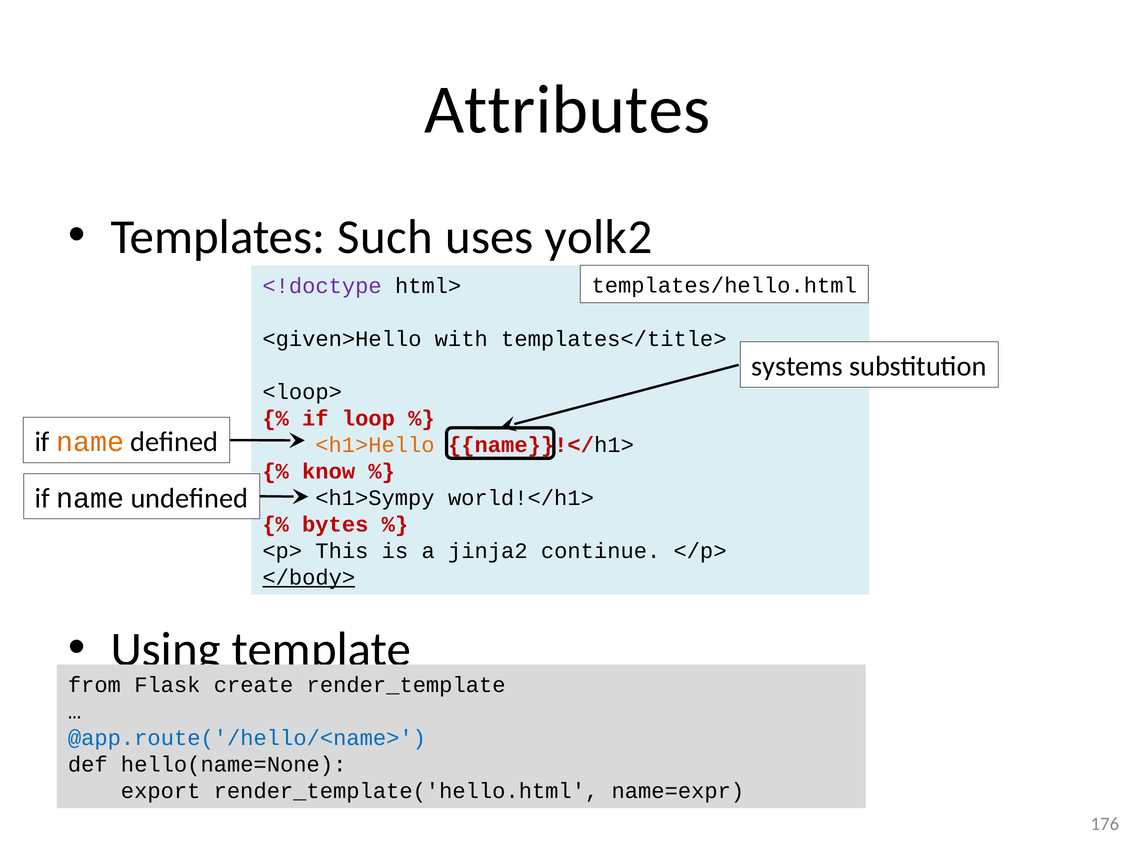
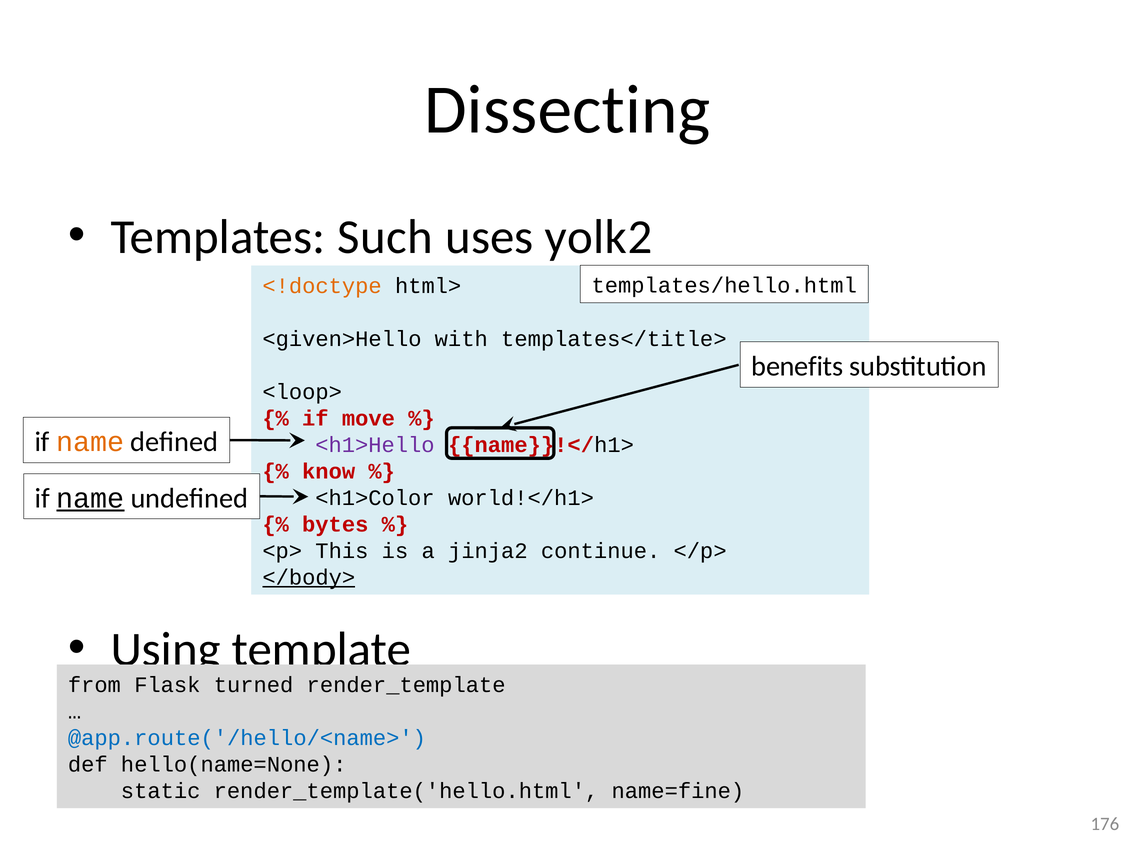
Attributes: Attributes -> Dissecting (567, 110)
<!doctype colour: purple -> orange (322, 286)
systems: systems -> benefits (797, 367)
loop: loop -> move (368, 419)
<h1>Hello colour: orange -> purple (375, 445)
name underline: none -> present (90, 498)
<h1>Sympy: <h1>Sympy -> <h1>Color (375, 498)
create: create -> turned (254, 685)
export: export -> static (161, 791)
name=expr: name=expr -> name=fine (678, 791)
